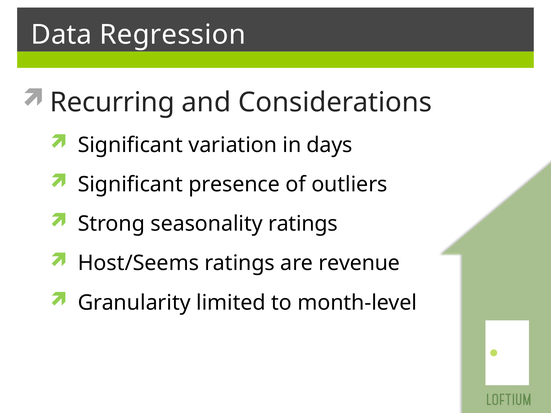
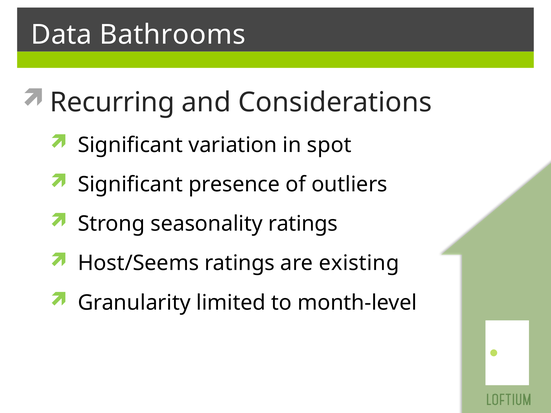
Regression: Regression -> Bathrooms (173, 35)
days: days -> spot (329, 145)
revenue: revenue -> existing (359, 263)
